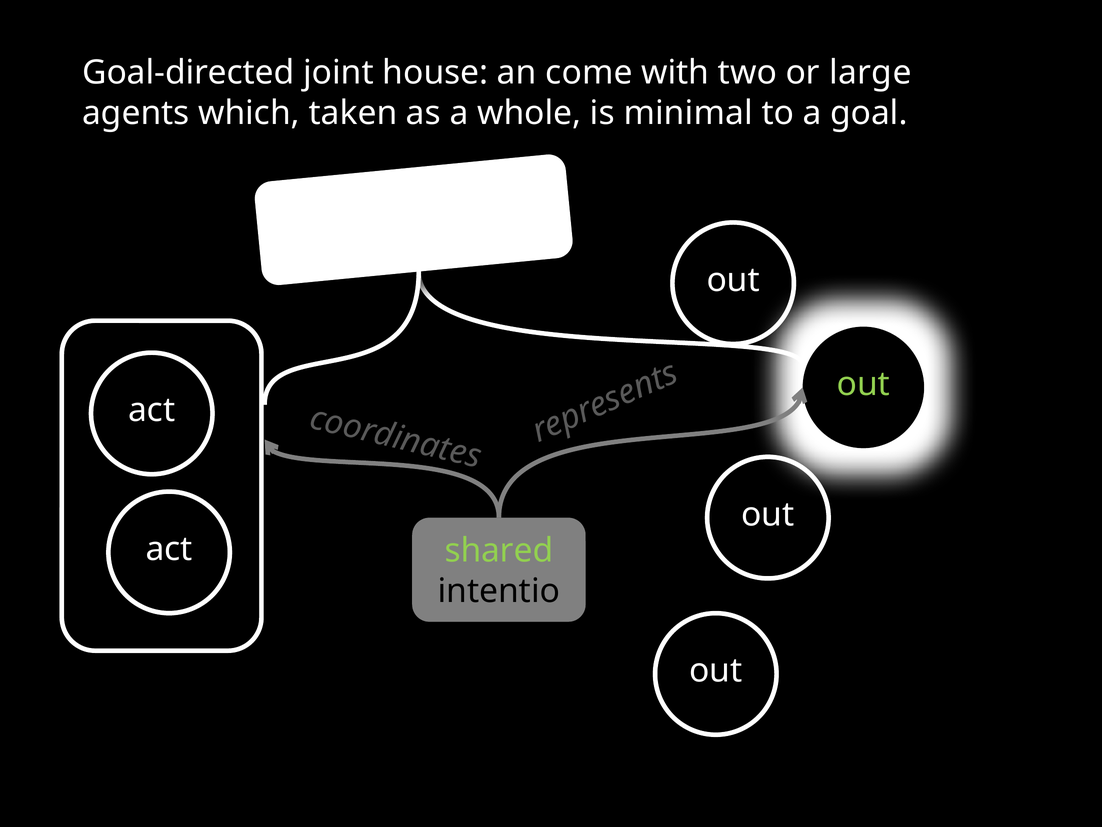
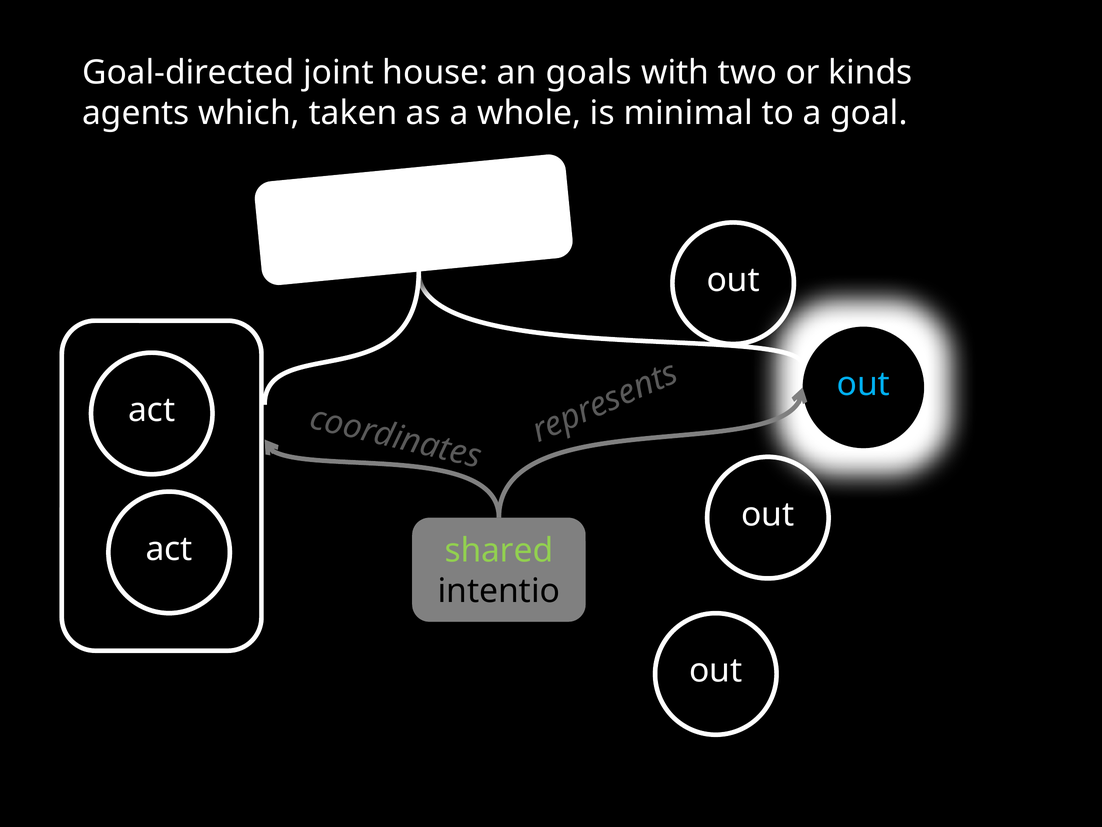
come: come -> goals (589, 72)
large: large -> kinds (870, 72)
out colour: light green -> light blue (863, 384)
